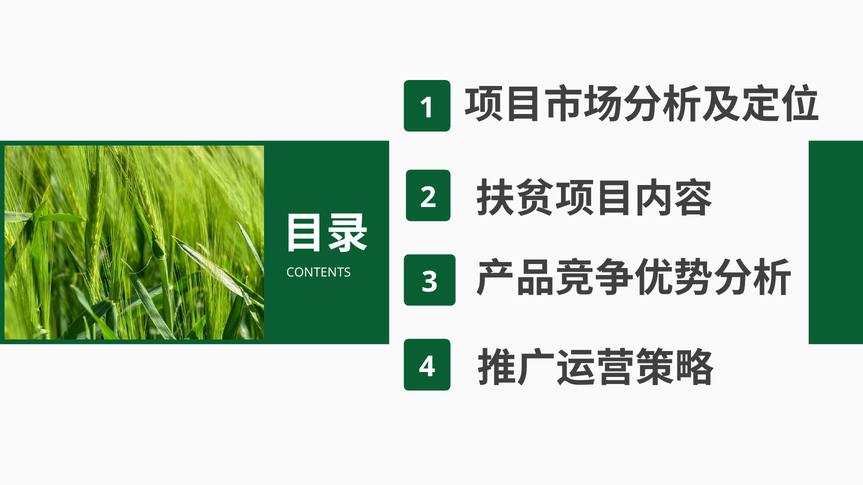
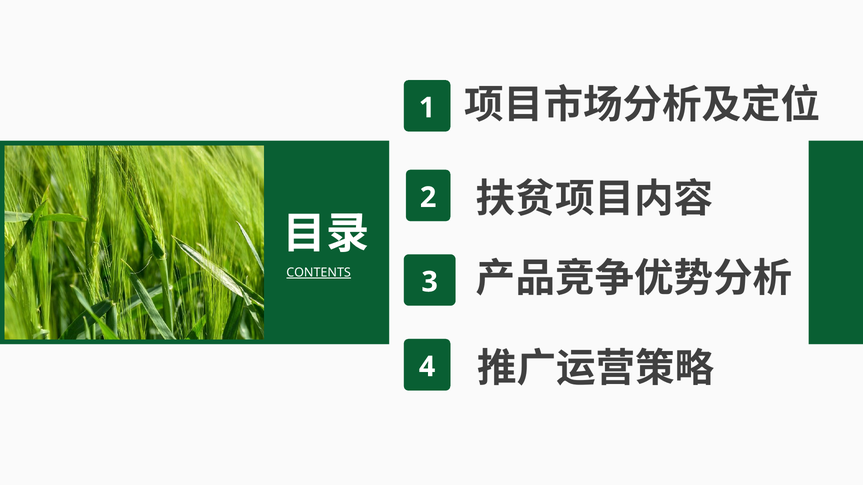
CONTENTS underline: none -> present (319, 273)
